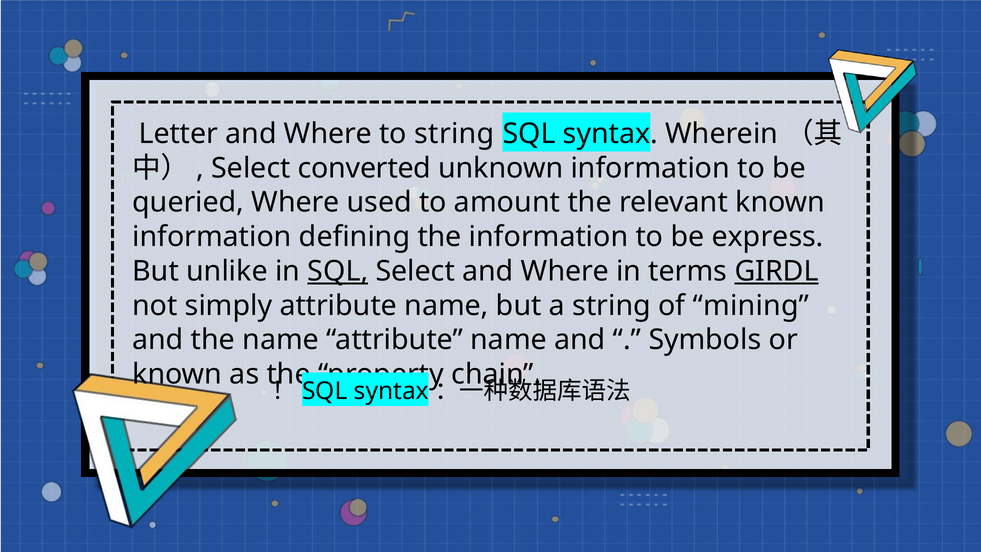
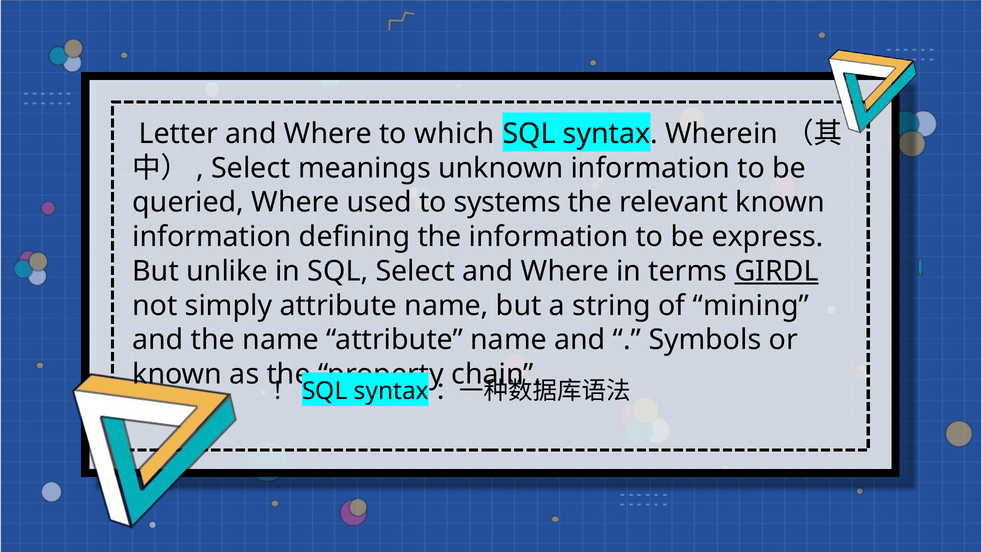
to string: string -> which (454, 134)
converted: converted -> meanings (364, 168)
amount: amount -> systems (507, 202)
SQL underline: present -> none (338, 271)
